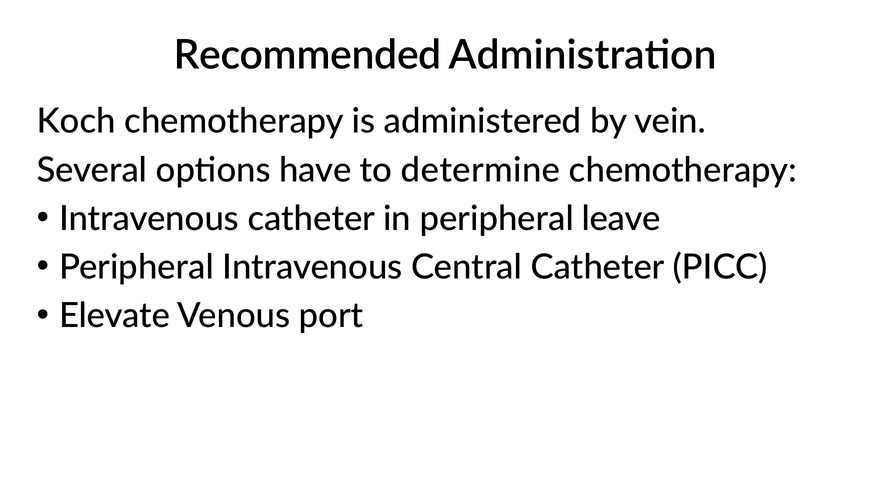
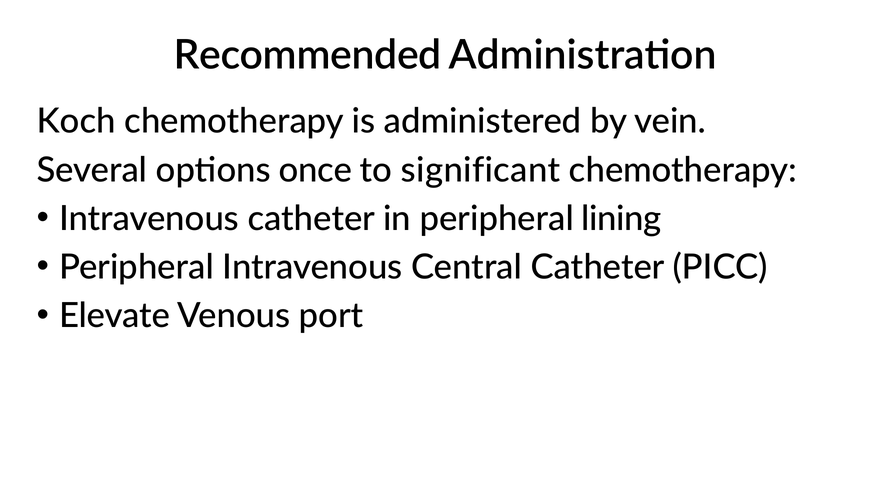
have: have -> once (315, 170)
determine: determine -> significant (481, 170)
leave: leave -> lining (621, 219)
